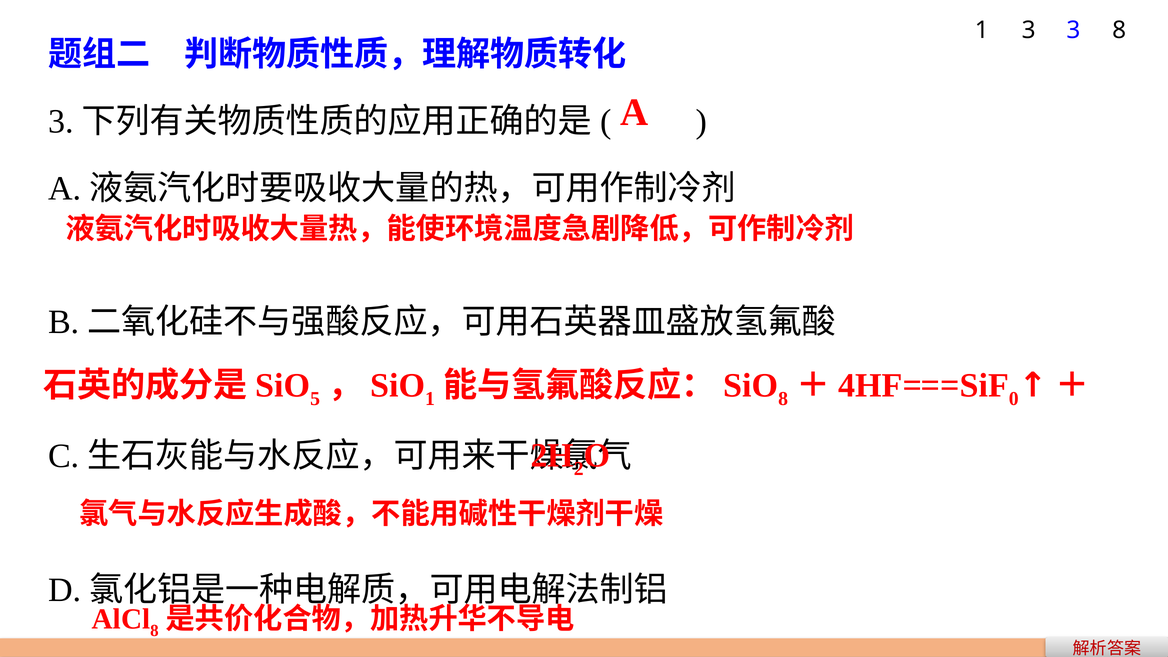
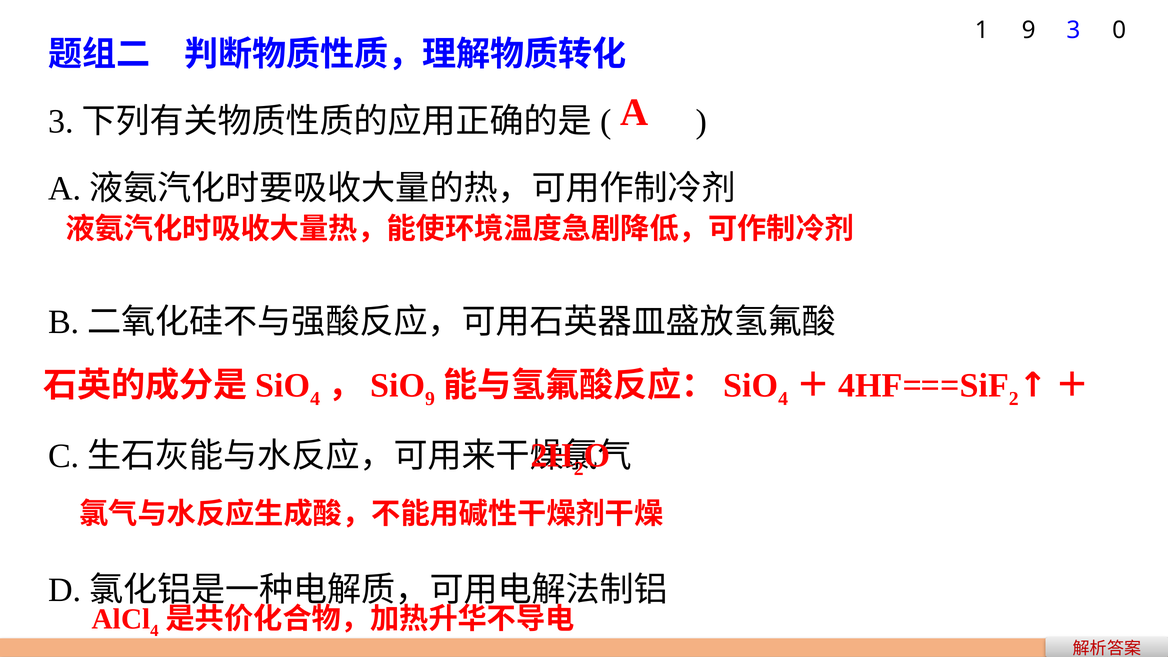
1 3: 3 -> 9 (1029, 30)
3 8: 8 -> 0 (1119, 30)
5: 5 -> 4 (315, 399)
1: 1 -> 9 (430, 399)
8: 8 -> 4 (783, 399)
0: 0 -> 2 (1014, 399)
8: 8 -> 4 (154, 631)
